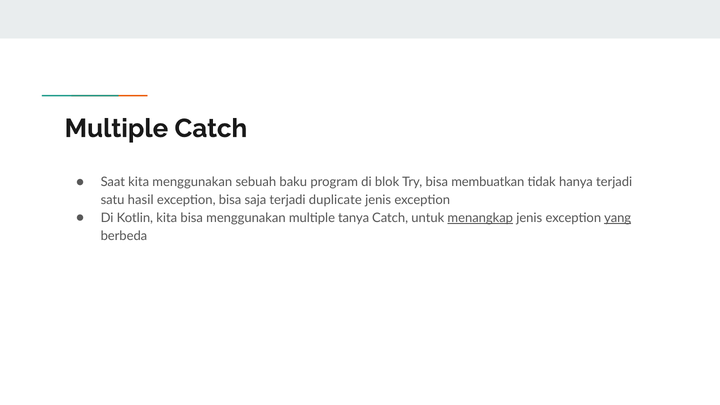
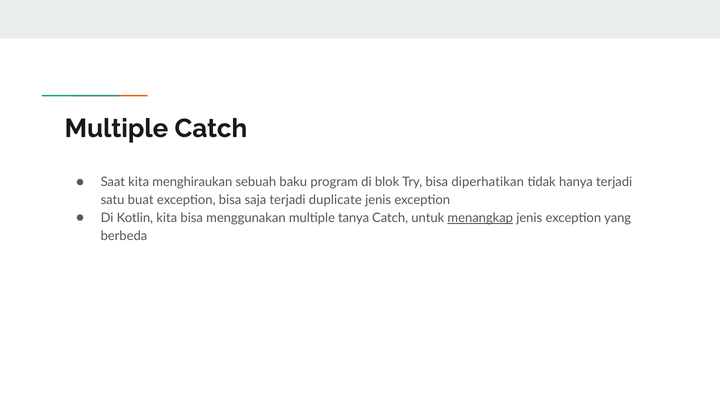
kita menggunakan: menggunakan -> menghiraukan (192, 182)
membuatkan: membuatkan -> diperhatikan (488, 182)
hasil: hasil -> buat (141, 200)
yang underline: present -> none (618, 218)
